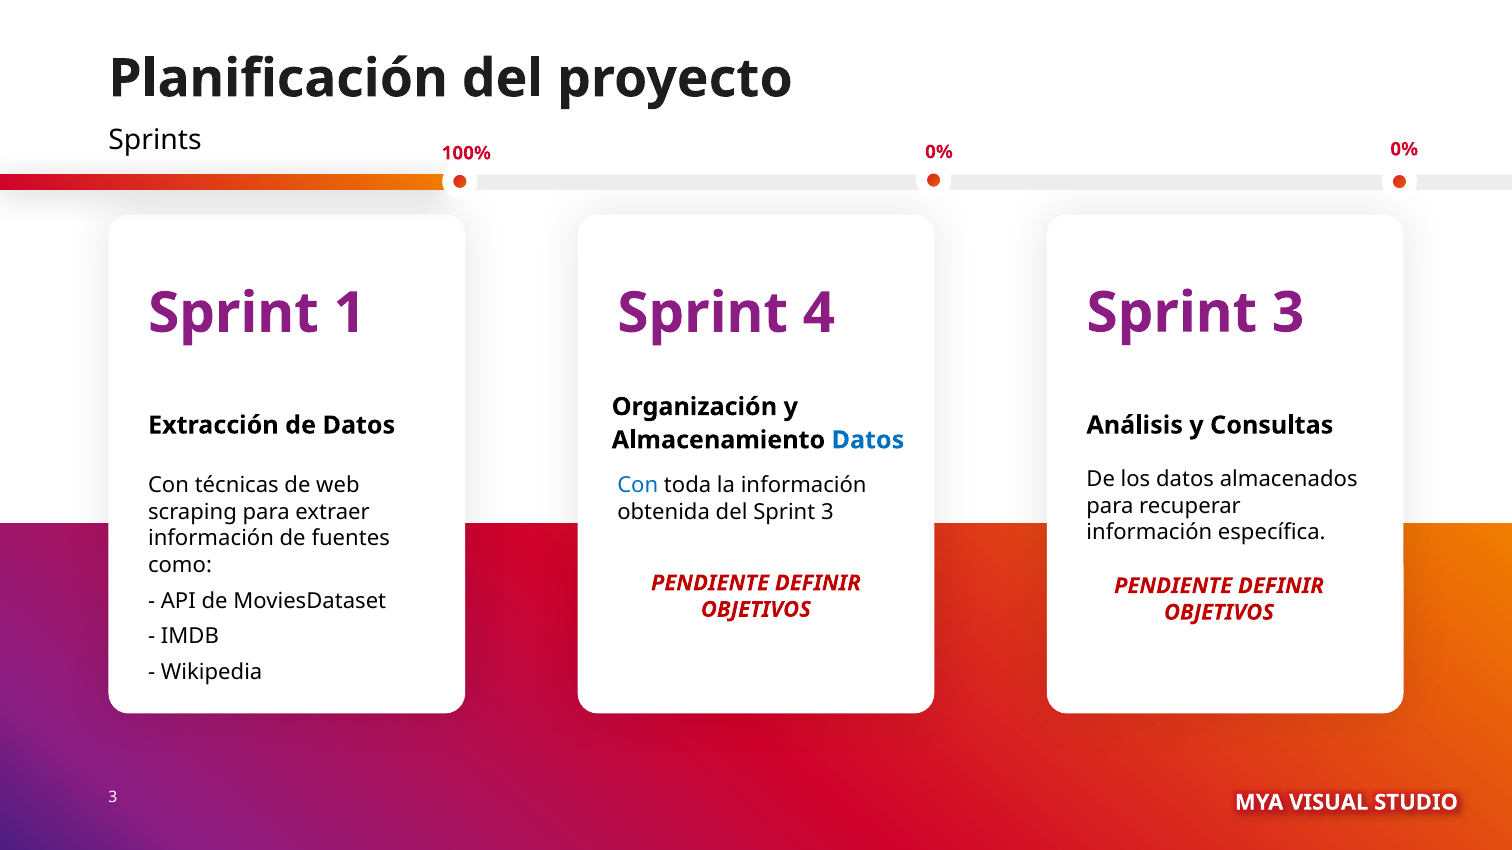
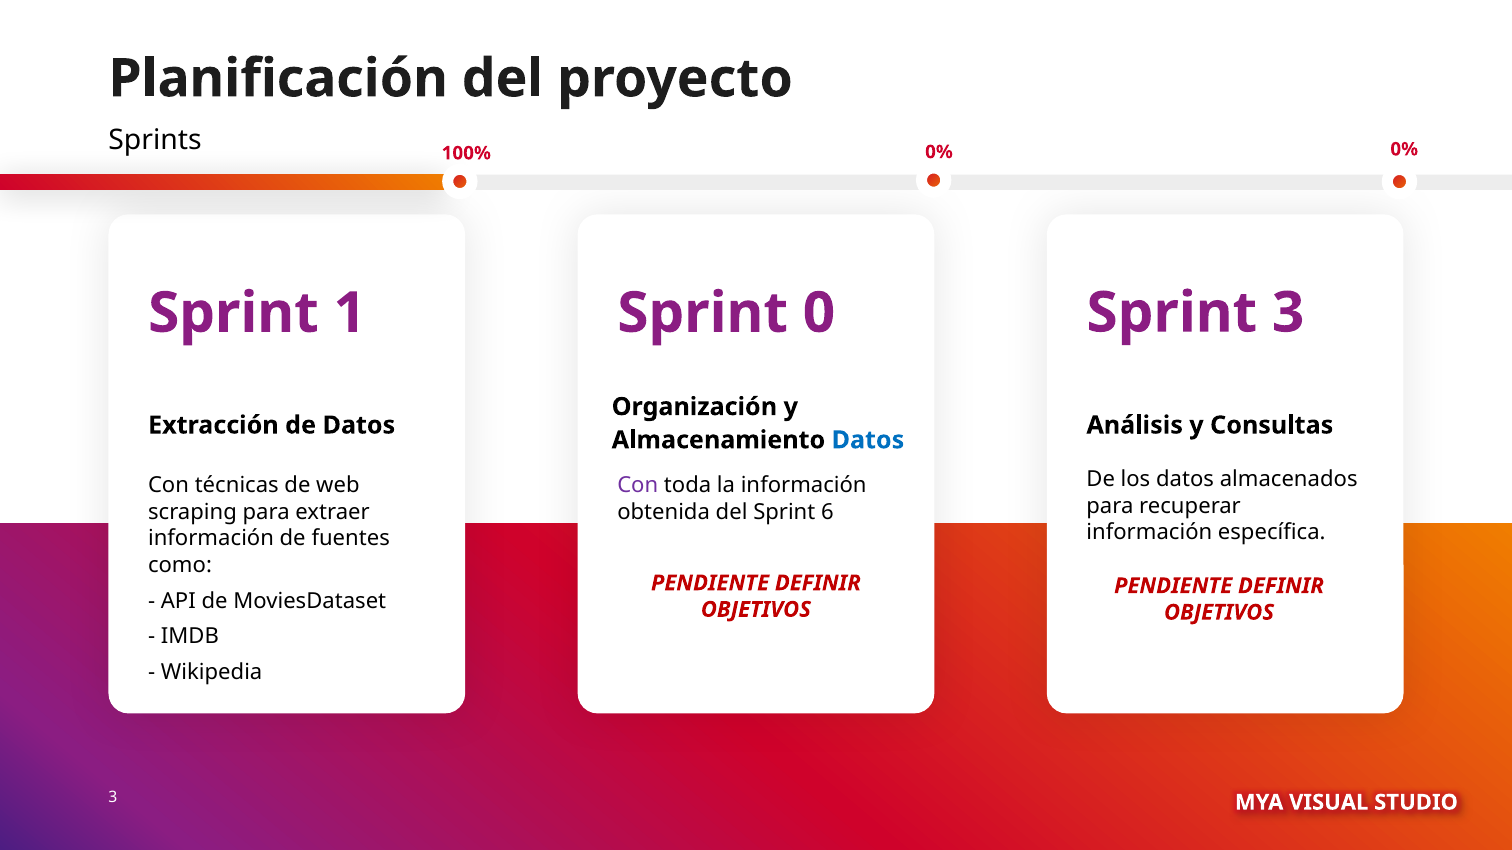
4: 4 -> 0 (819, 313)
Con colour: blue -> purple (638, 486)
del Sprint 3: 3 -> 6 (827, 512)
